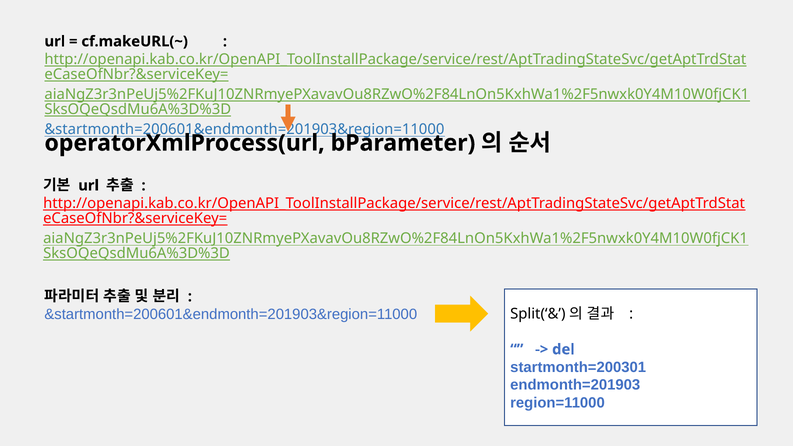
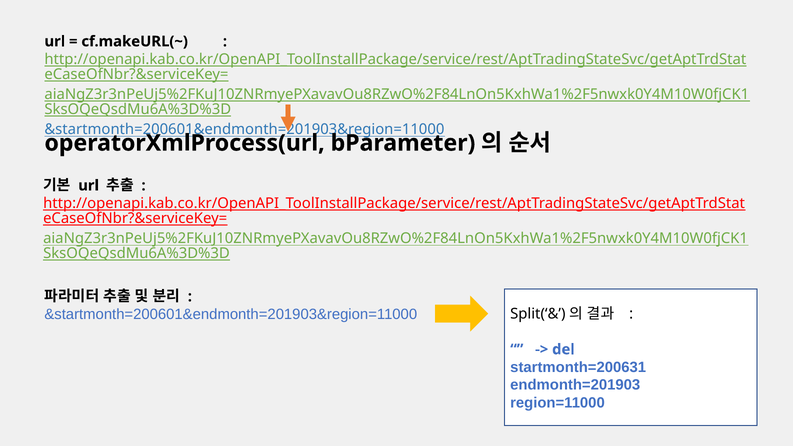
startmonth=200301: startmonth=200301 -> startmonth=200631 (578, 367)
